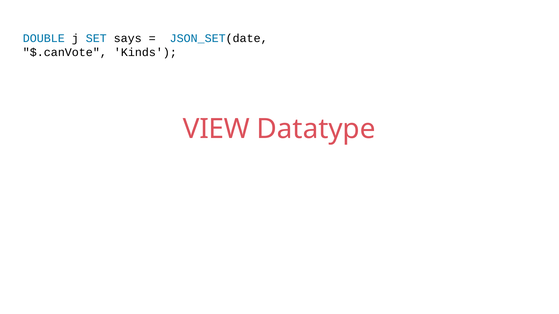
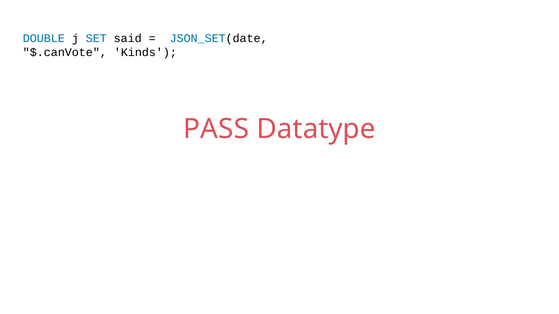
says: says -> said (128, 38)
VIEW: VIEW -> PASS (216, 129)
